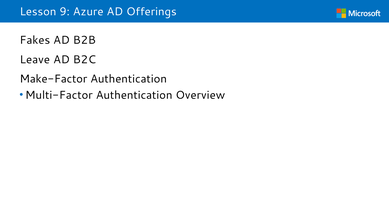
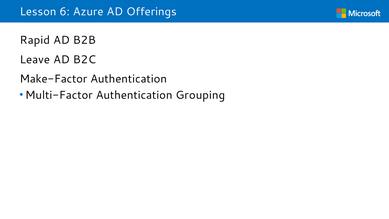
9: 9 -> 6 (65, 12)
Fakes: Fakes -> Rapid (35, 40)
Overview: Overview -> Grouping (200, 95)
